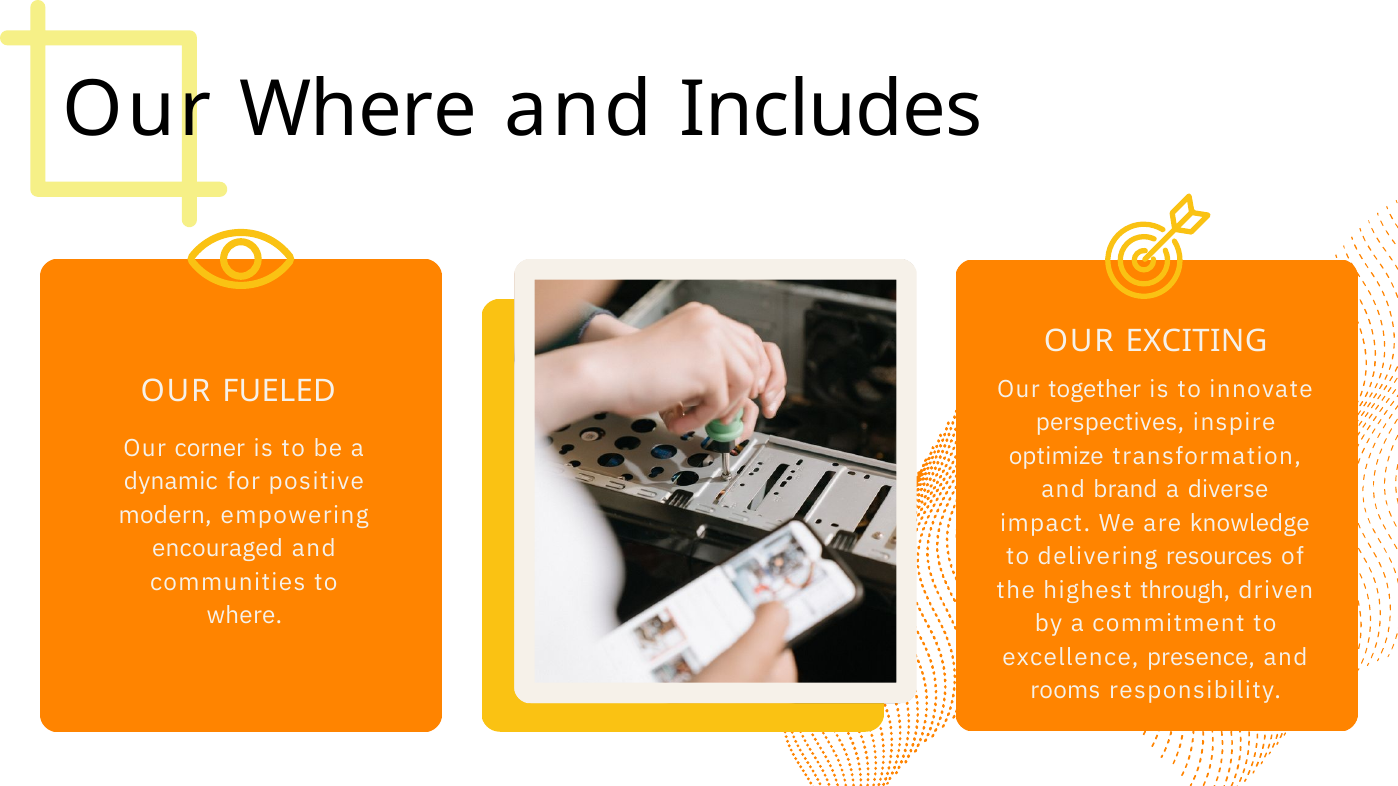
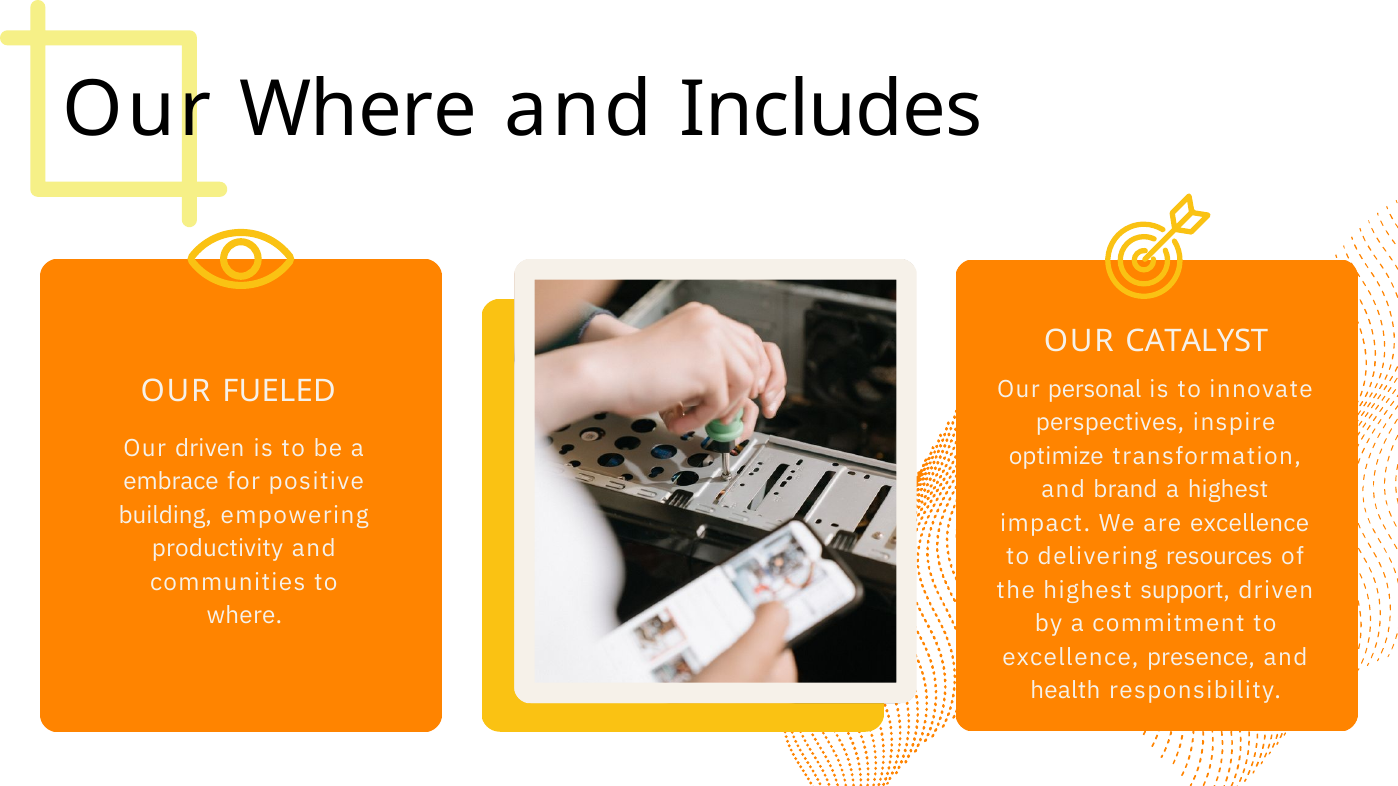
EXCITING: EXCITING -> CATALYST (1197, 341)
together: together -> personal (1095, 390)
Our corner: corner -> driven (210, 448)
dynamic: dynamic -> embrace (171, 482)
a diverse: diverse -> highest (1228, 490)
modern: modern -> building (165, 515)
are knowledge: knowledge -> excellence (1250, 523)
encouraged: encouraged -> productivity (218, 549)
through: through -> support (1185, 590)
rooms: rooms -> health (1065, 691)
